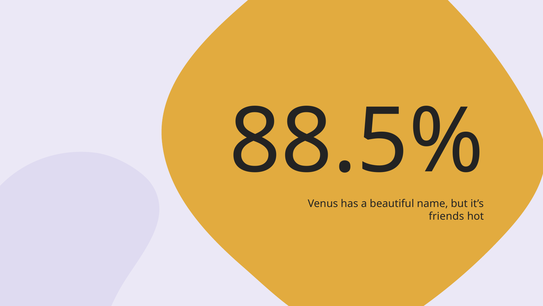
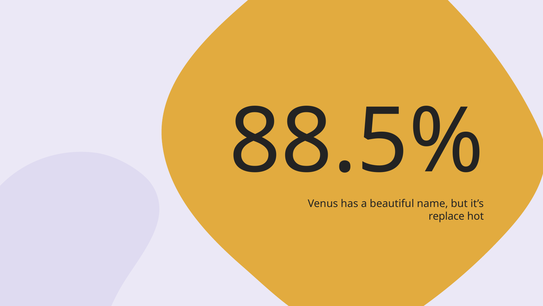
friends: friends -> replace (446, 216)
